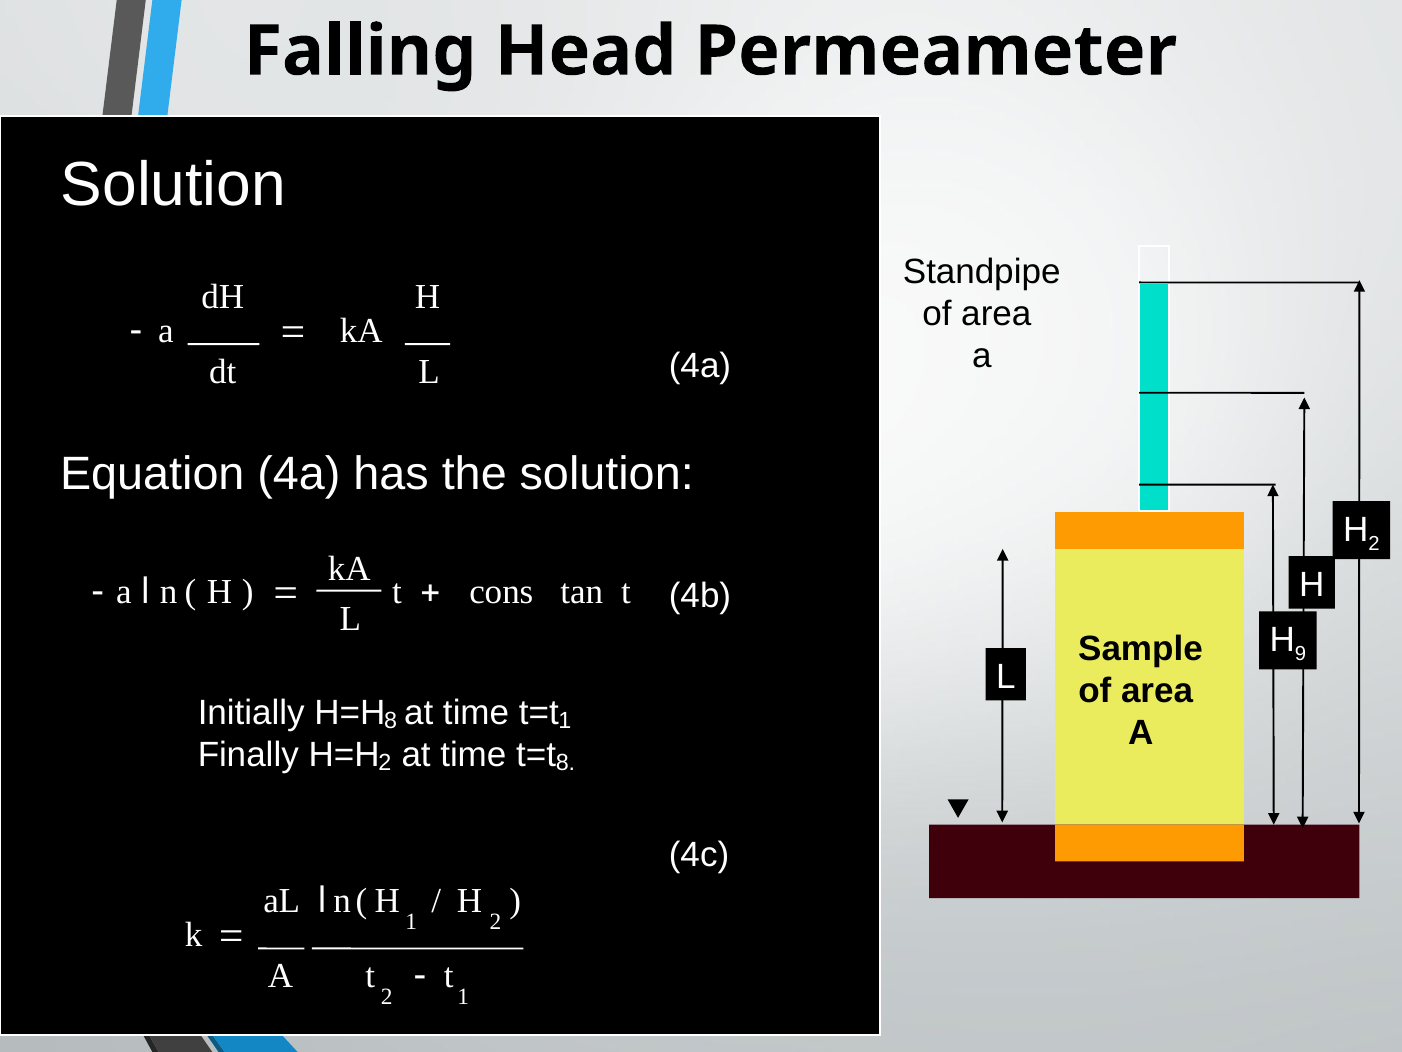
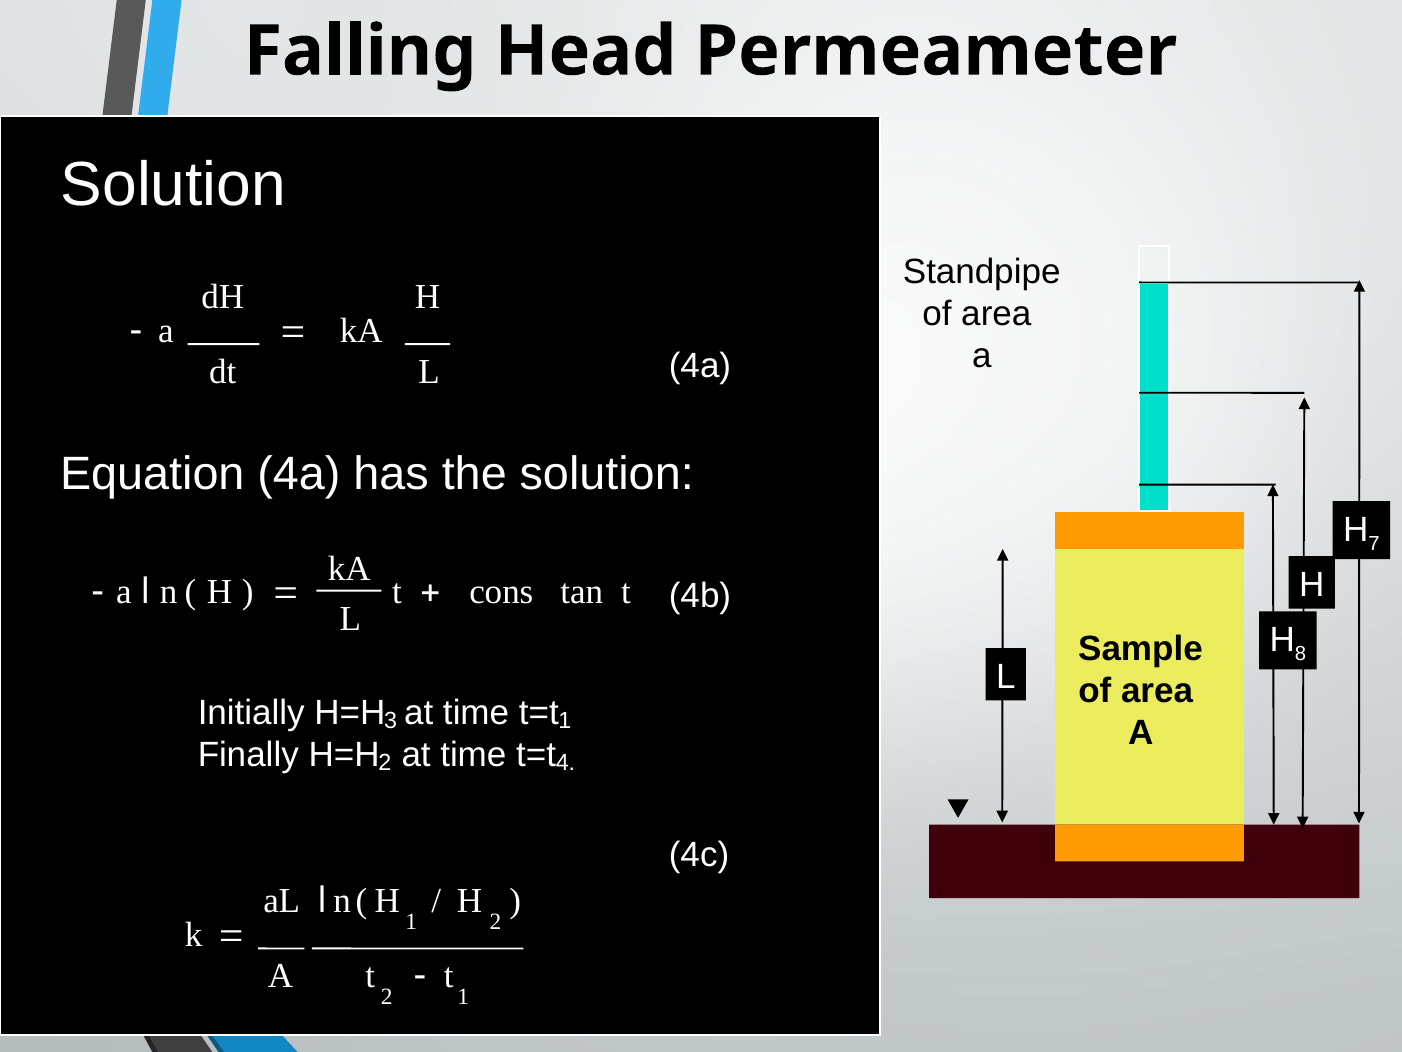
H 2: 2 -> 7 (1374, 543)
9: 9 -> 8 (1301, 653)
H=H 8: 8 -> 3 (391, 720)
t=t 8: 8 -> 4 (566, 762)
